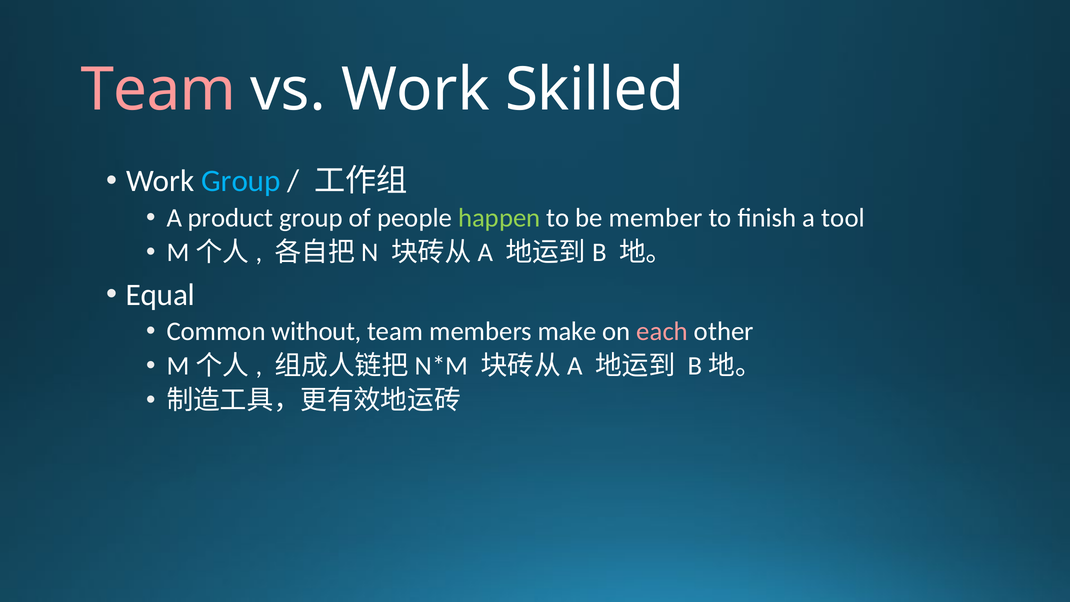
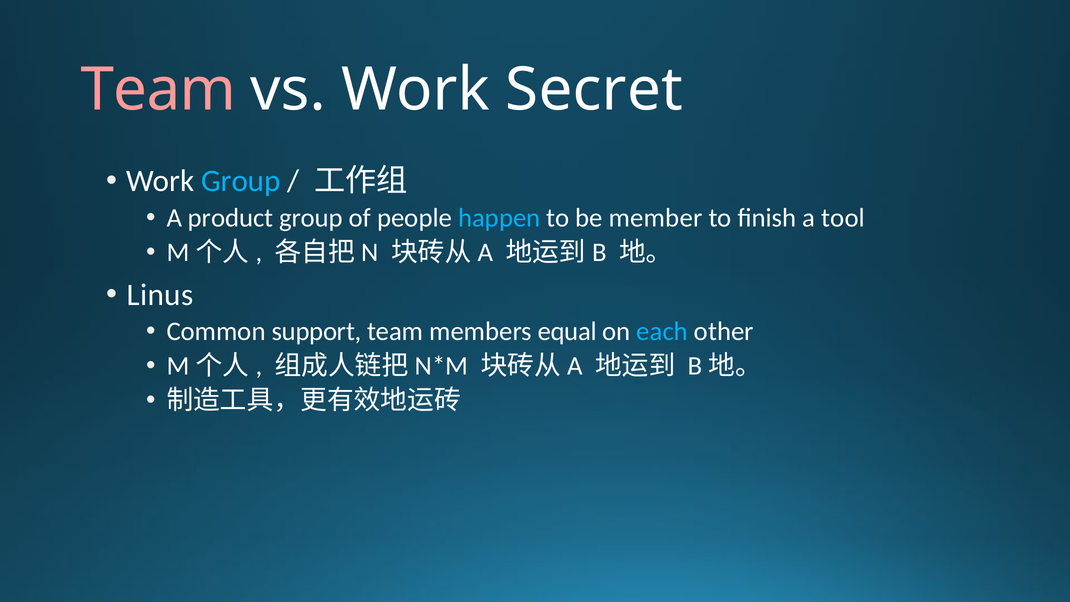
Skilled: Skilled -> Secret (594, 90)
happen colour: light green -> light blue (499, 218)
Equal: Equal -> Linus (160, 295)
without: without -> support (316, 332)
make: make -> equal (567, 332)
each colour: pink -> light blue (662, 332)
